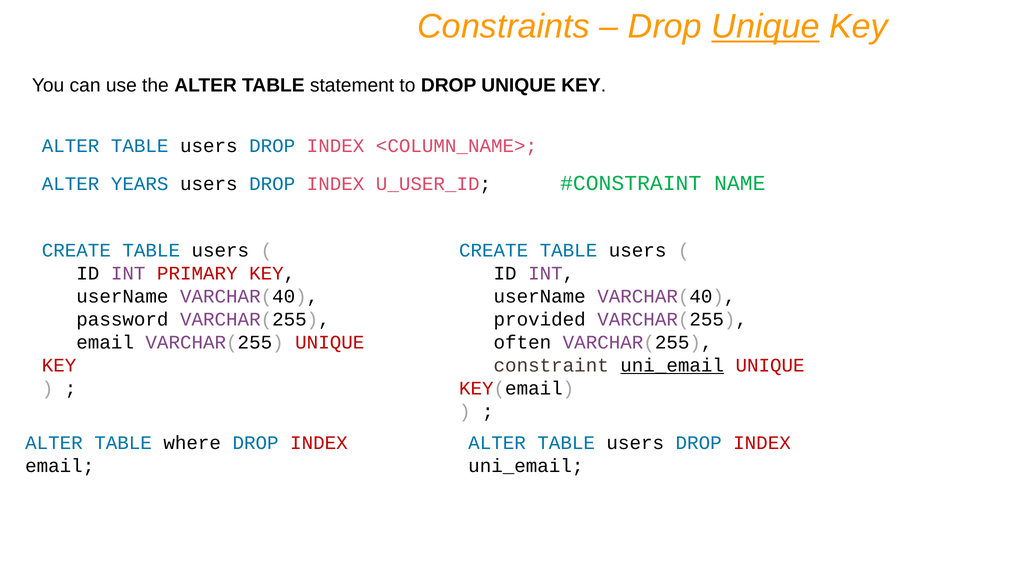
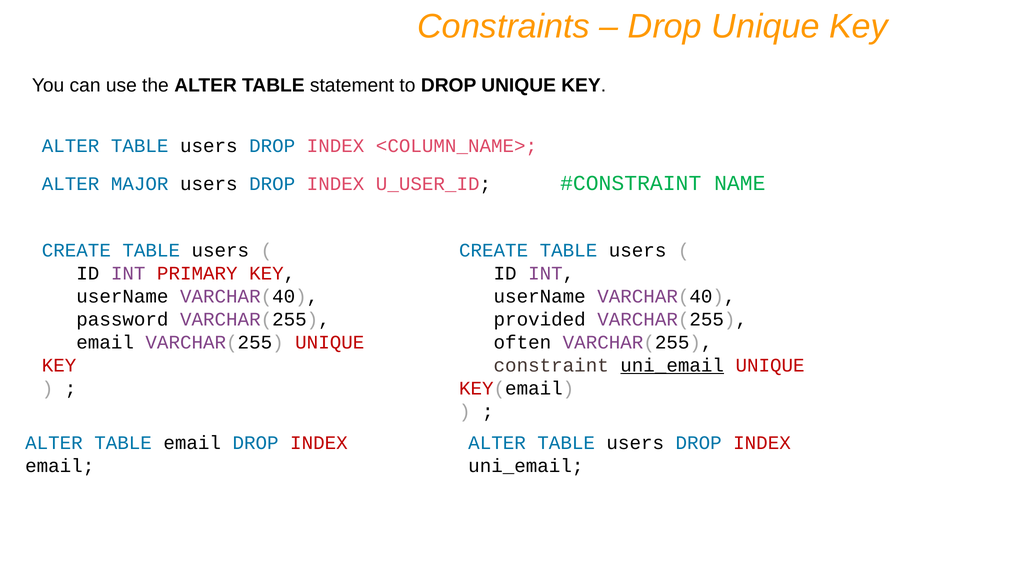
Unique underline: present -> none (766, 27)
YEARS: YEARS -> MAJOR (140, 184)
TABLE where: where -> email (192, 443)
